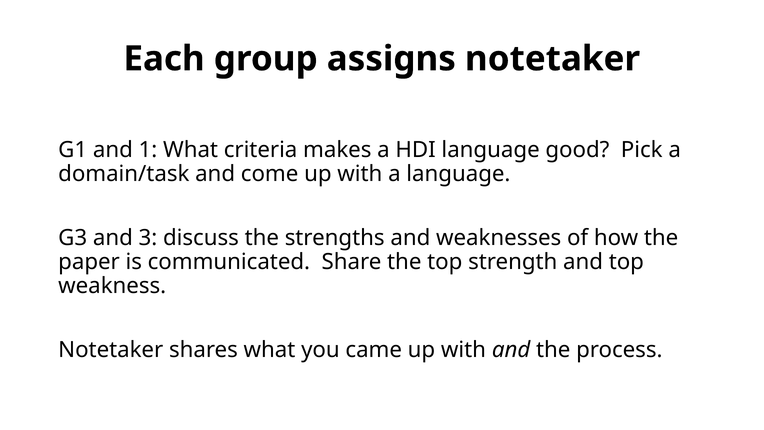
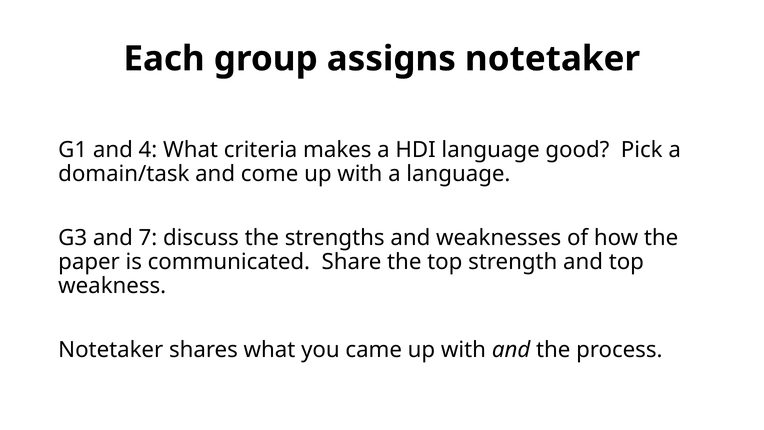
1: 1 -> 4 (148, 150)
3: 3 -> 7 (148, 238)
